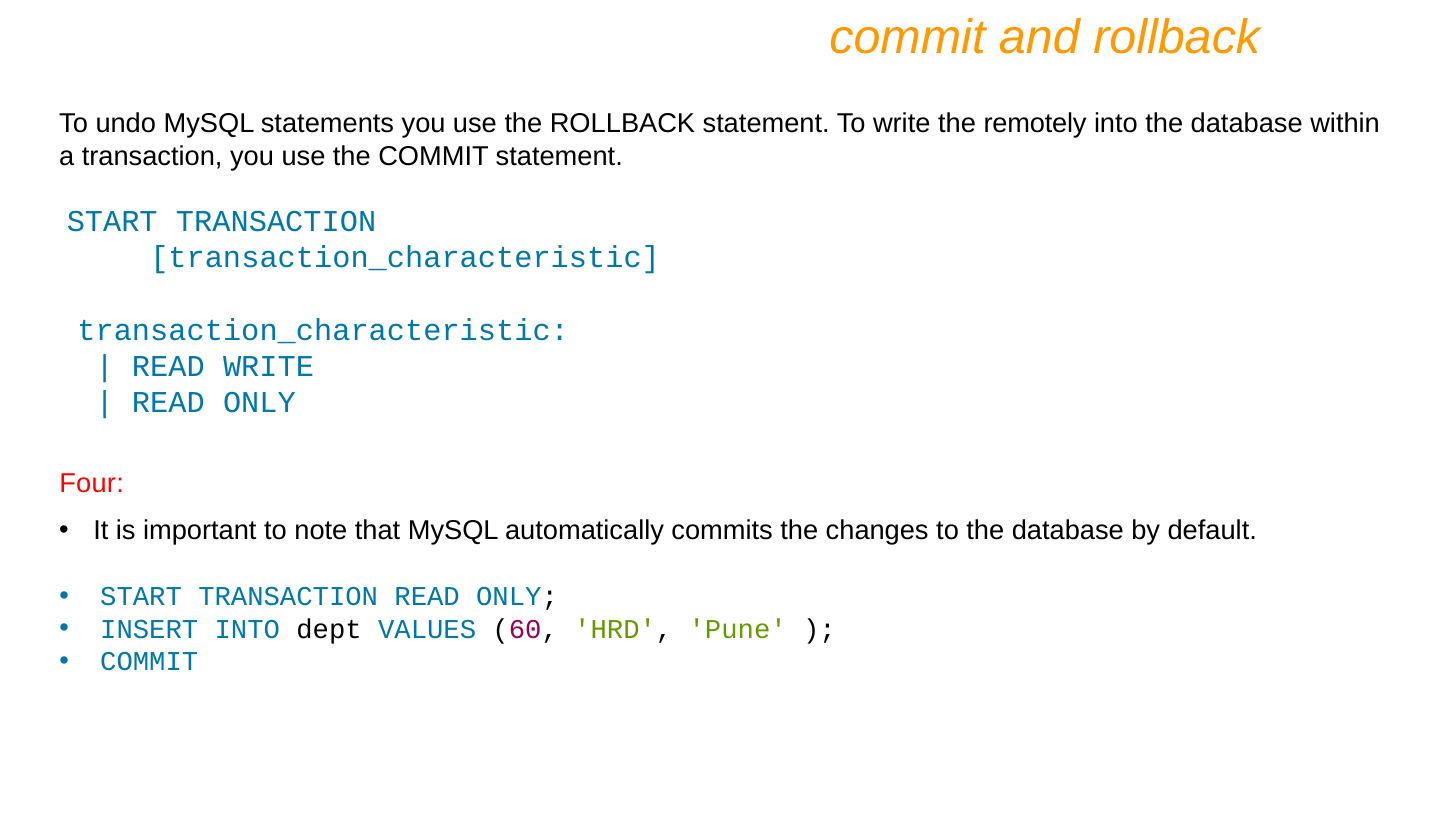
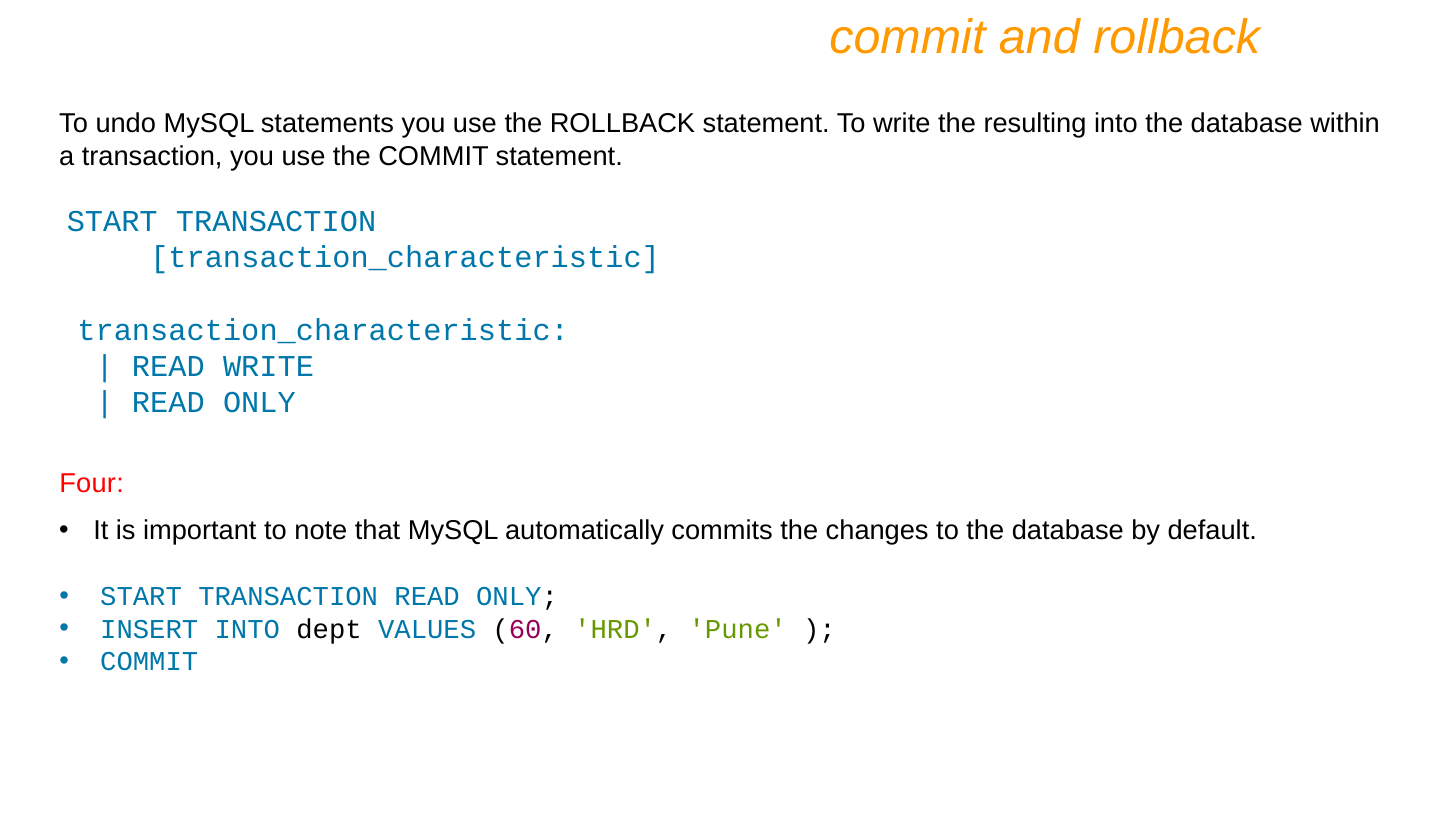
remotely: remotely -> resulting (1035, 123)
